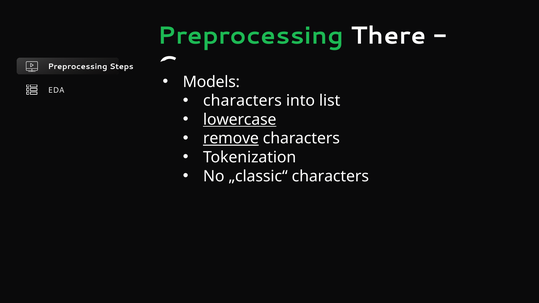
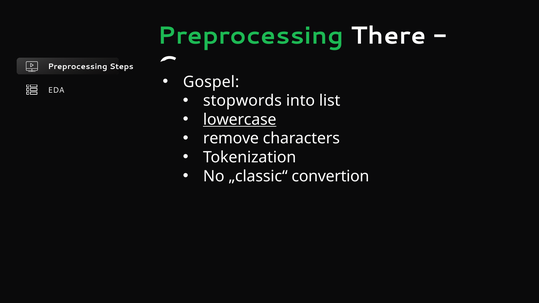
Models: Models -> Gospel (211, 82)
characters: characters -> stopwords (242, 101)
remove underline: present -> none (231, 139)
„classic“ characters: characters -> convertion (330, 176)
